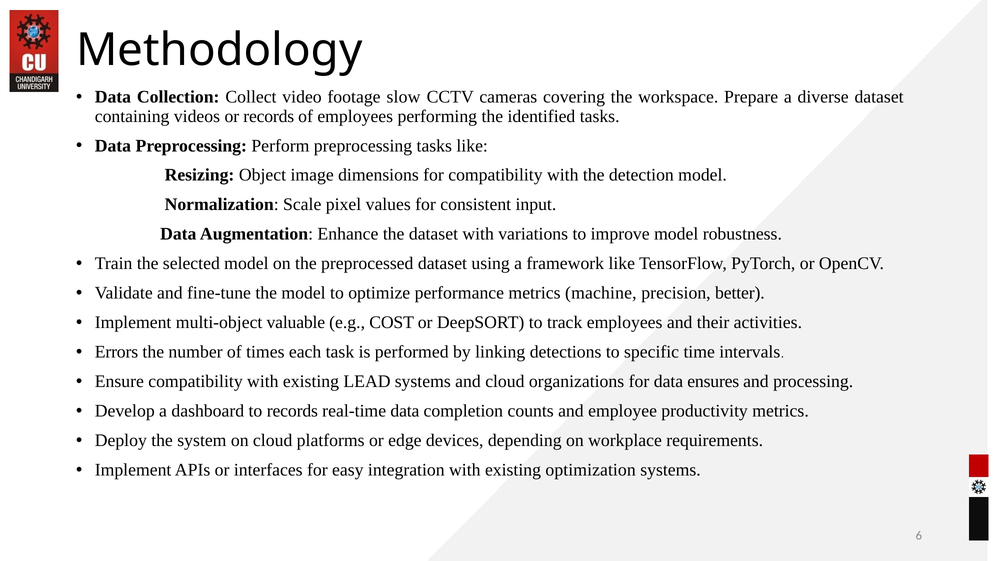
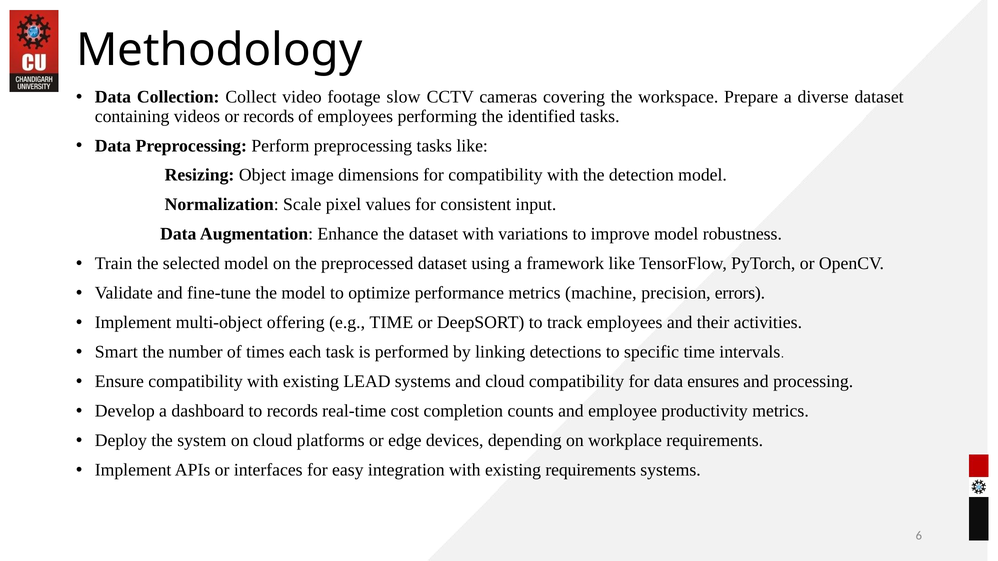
better: better -> errors (740, 293)
valuable: valuable -> offering (296, 323)
e.g COST: COST -> TIME (391, 323)
Errors: Errors -> Smart (116, 352)
cloud organizations: organizations -> compatibility (577, 382)
real-time data: data -> cost (405, 411)
existing optimization: optimization -> requirements (591, 470)
